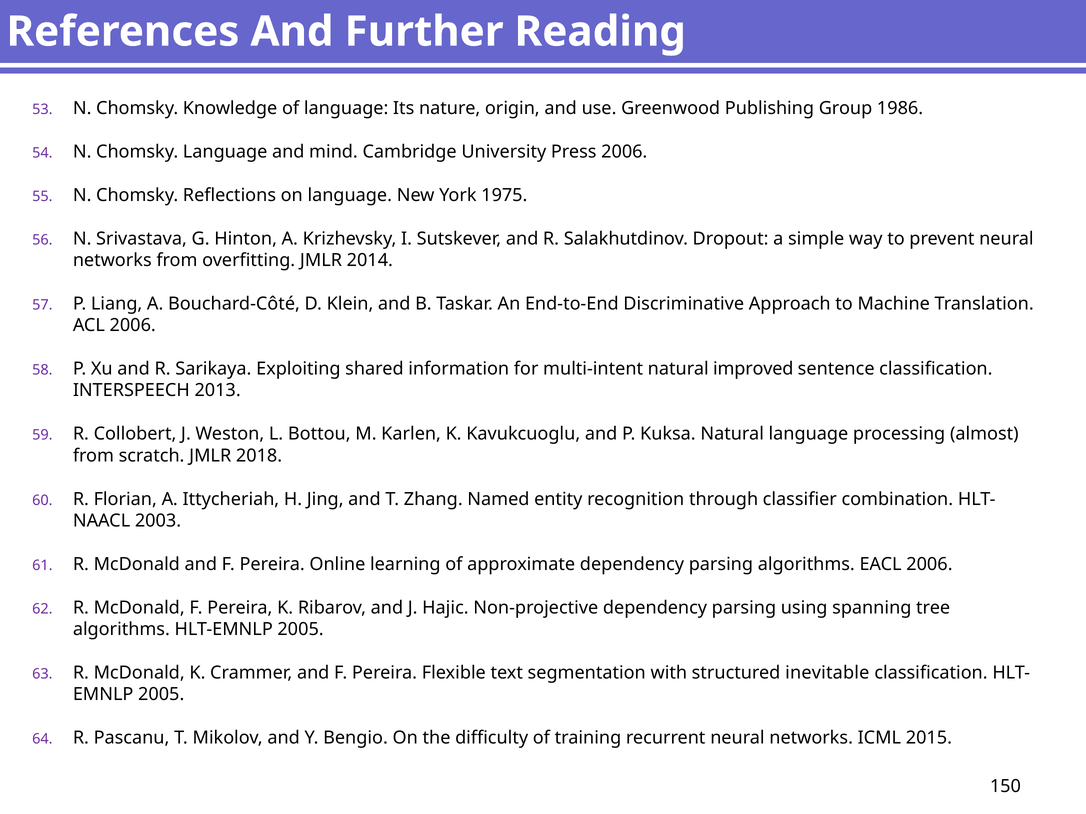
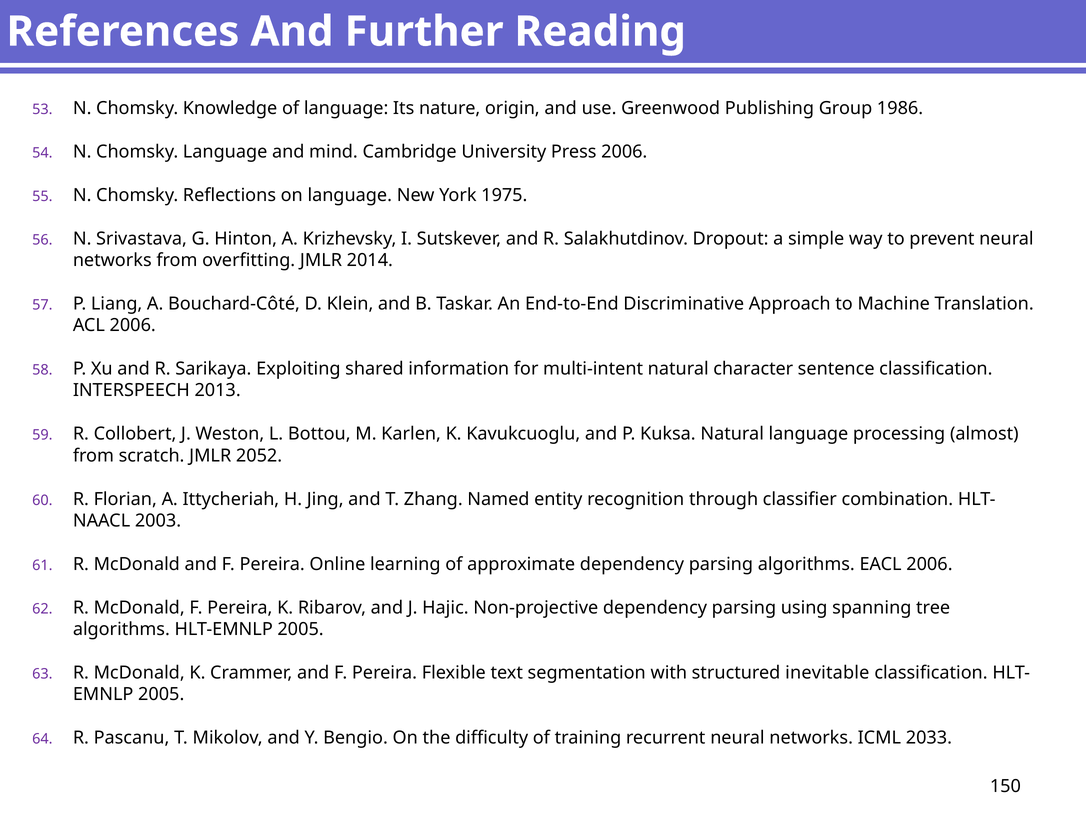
improved: improved -> character (753, 369)
2018: 2018 -> 2052 (259, 456)
2015: 2015 -> 2033 (929, 738)
